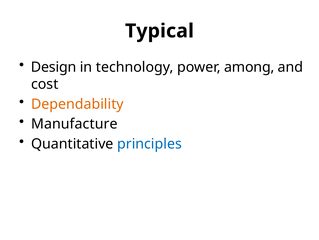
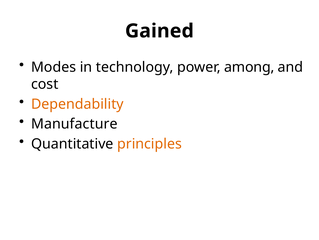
Typical: Typical -> Gained (159, 31)
Design: Design -> Modes (54, 67)
principles colour: blue -> orange (149, 144)
